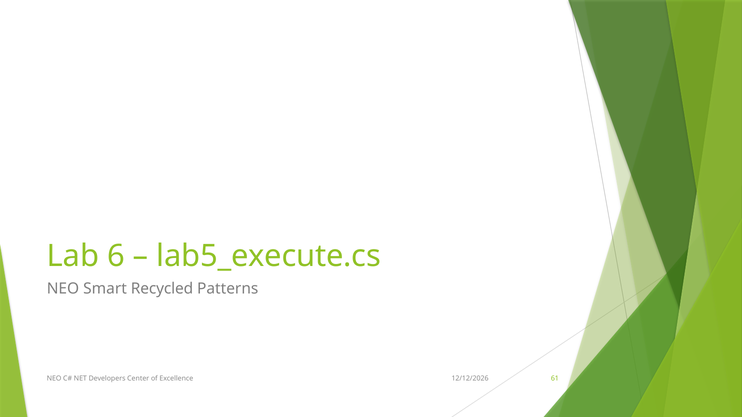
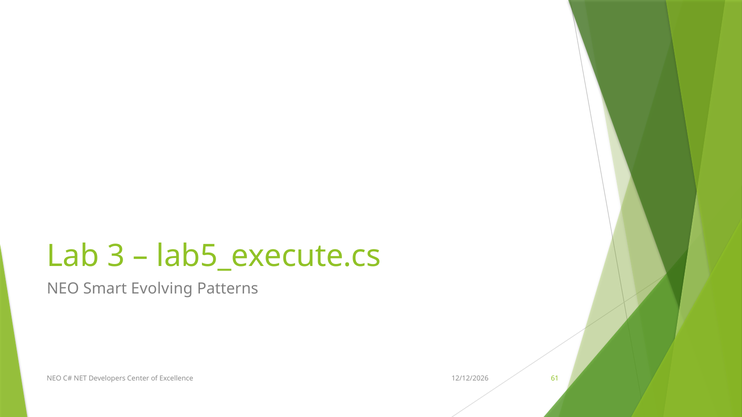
6: 6 -> 3 (116, 256)
Recycled: Recycled -> Evolving (162, 289)
